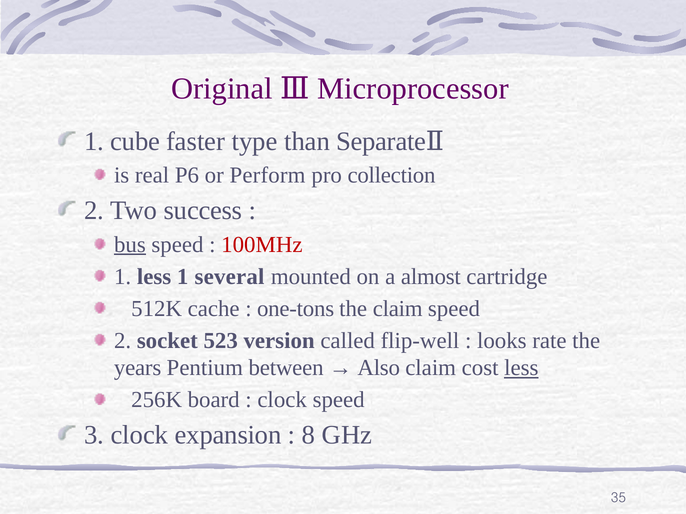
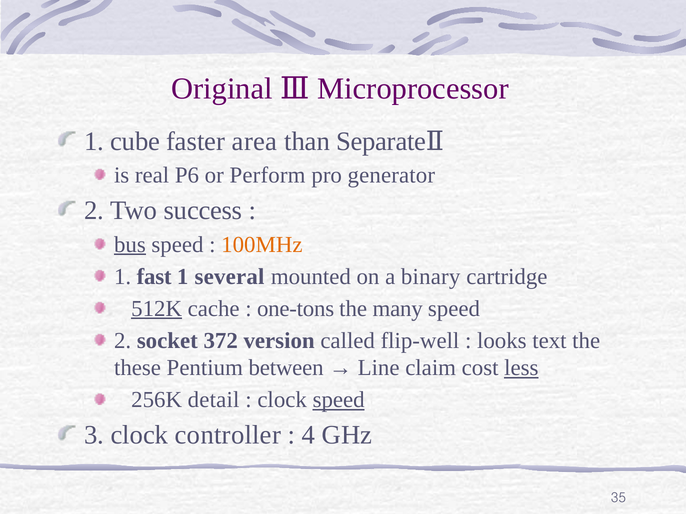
type: type -> area (255, 141)
collection: collection -> generator (391, 175)
100MHz colour: red -> orange (262, 245)
1 less: less -> fast (154, 277)
almost: almost -> binary (431, 277)
512K underline: none -> present (157, 309)
the claim: claim -> many (398, 309)
523: 523 -> 372 (221, 341)
rate: rate -> text (549, 341)
years: years -> these (138, 368)
Also: Also -> Line (379, 368)
board: board -> detail (214, 400)
speed underline: none -> present (339, 400)
expansion: expansion -> controller (228, 436)
8: 8 -> 4 (309, 436)
